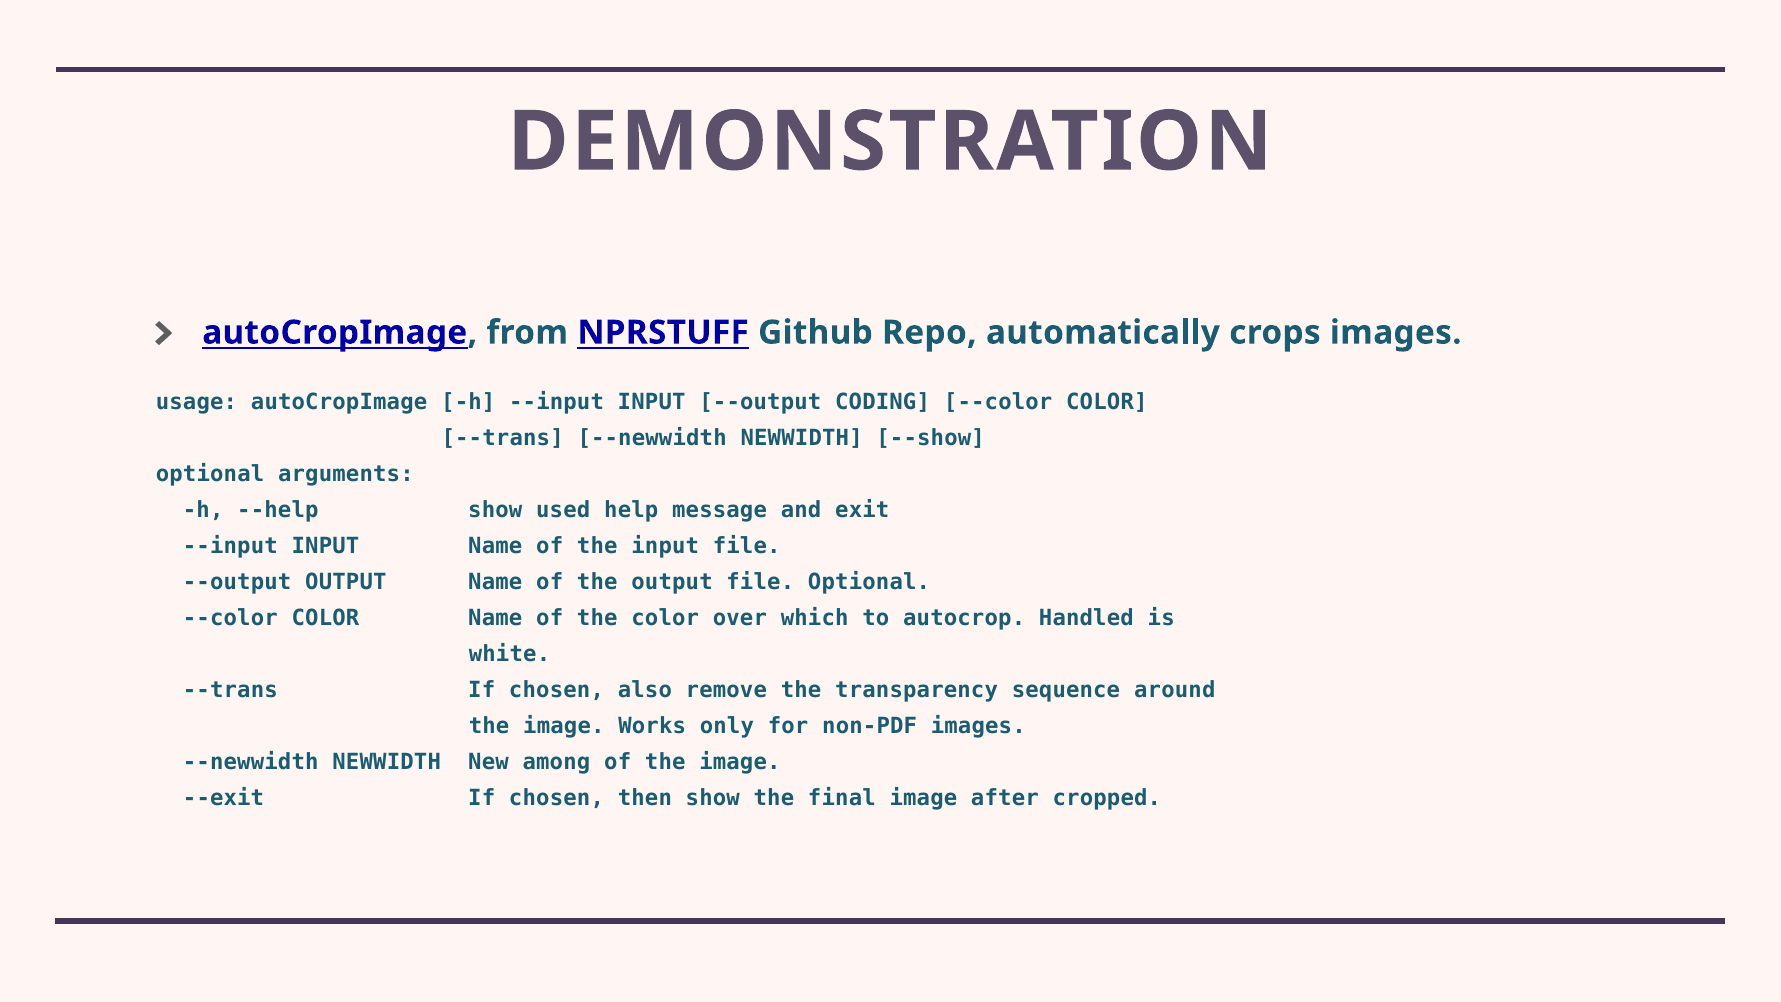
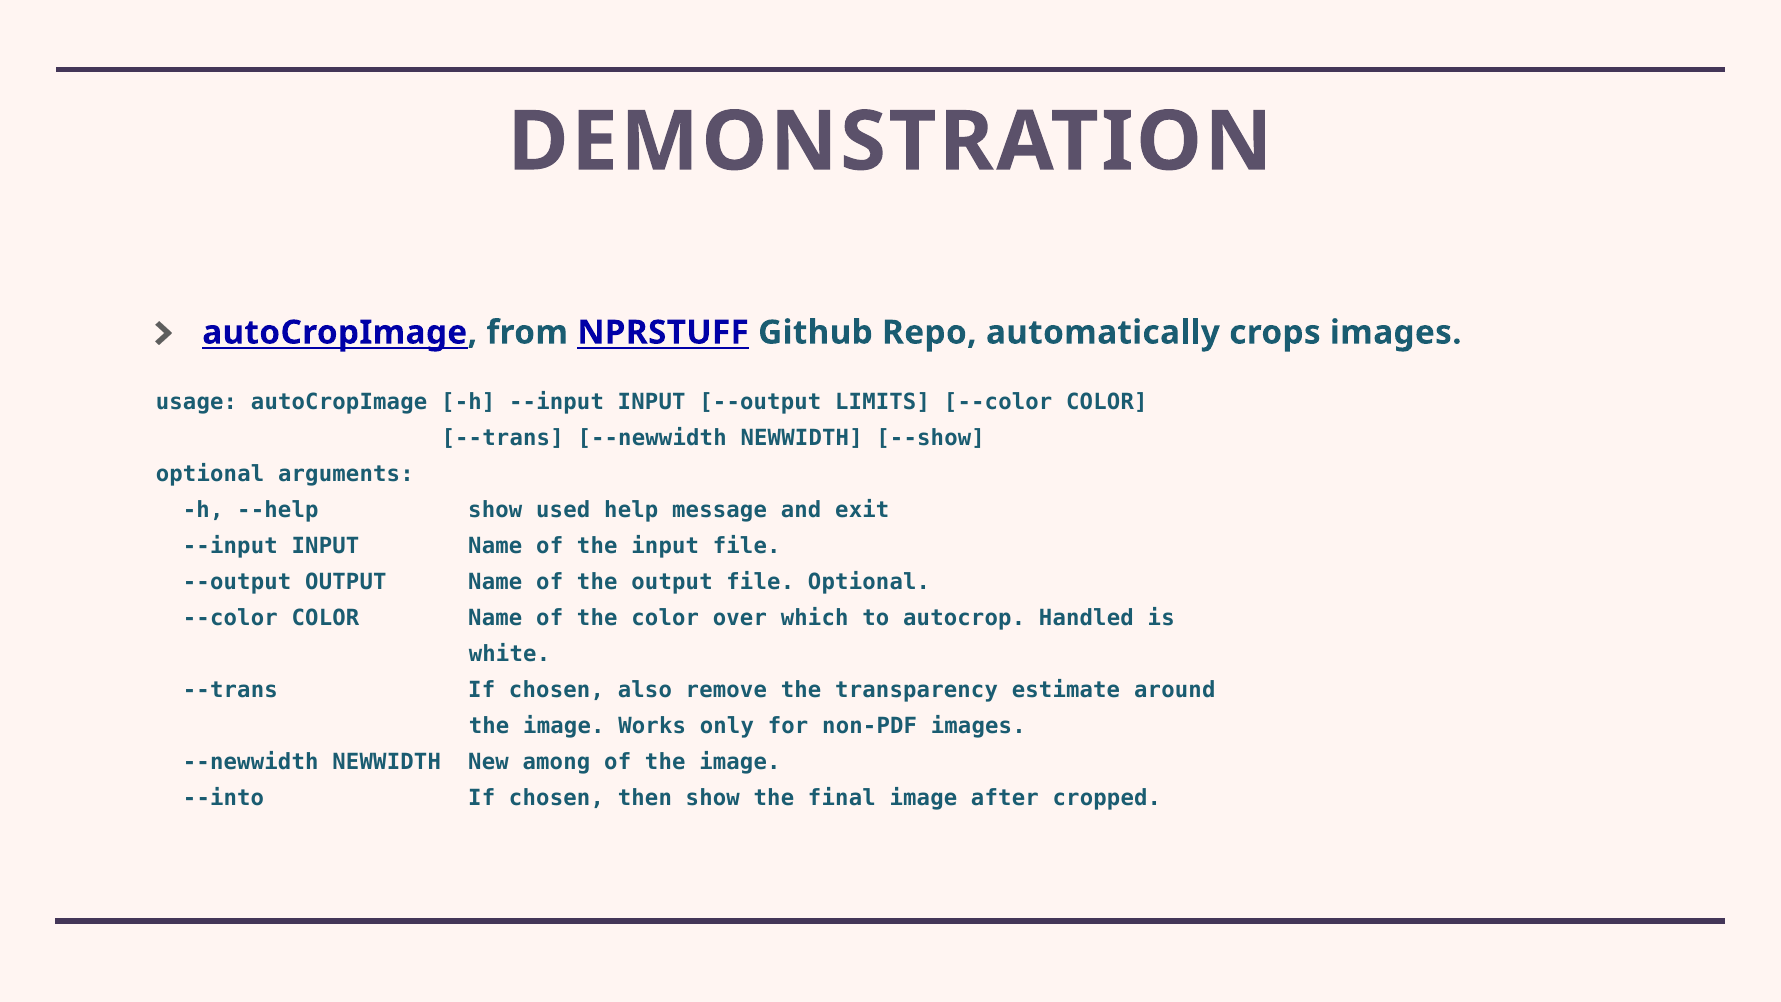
CODING: CODING -> LIMITS (883, 402)
sequence: sequence -> estimate (1066, 690)
--exit: --exit -> --into (224, 798)
